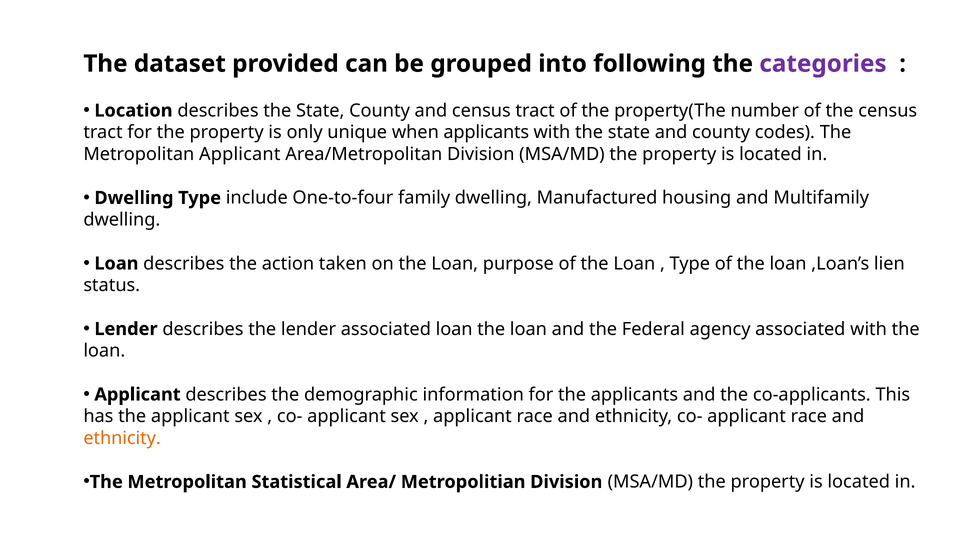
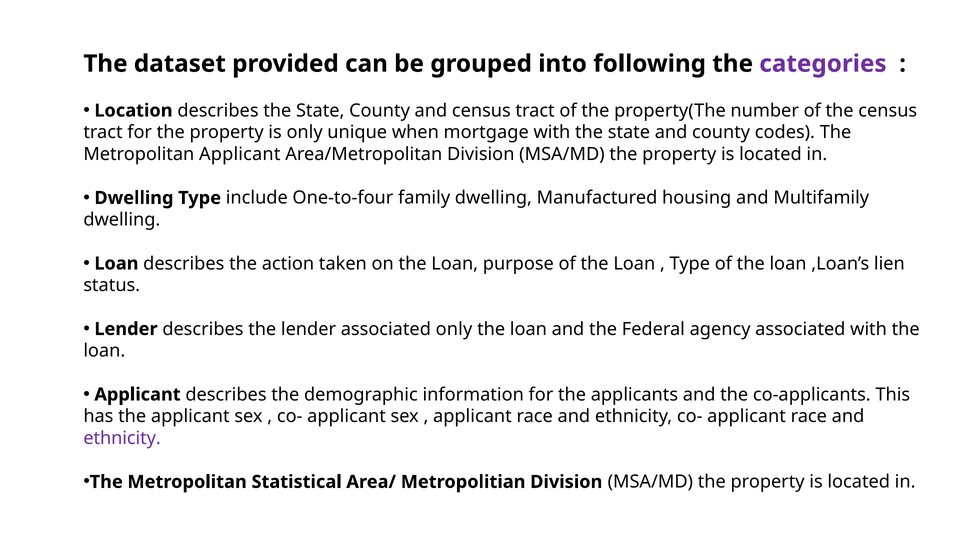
when applicants: applicants -> mortgage (486, 132)
associated loan: loan -> only (454, 329)
ethnicity colour: orange -> purple (122, 438)
